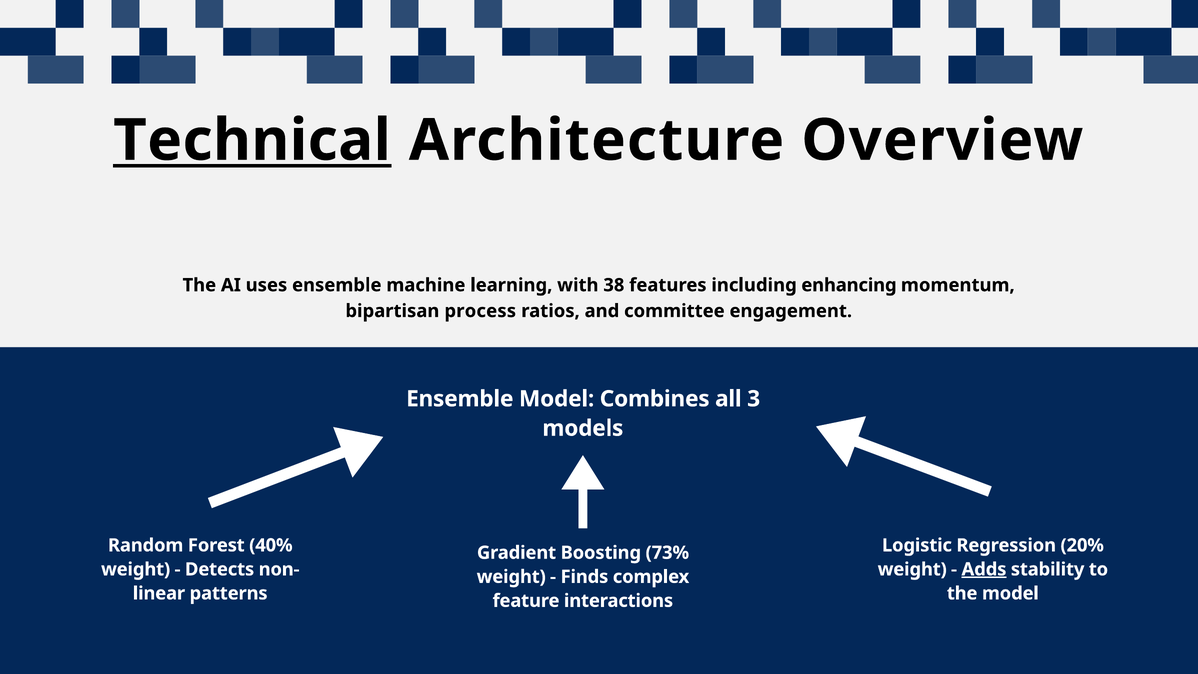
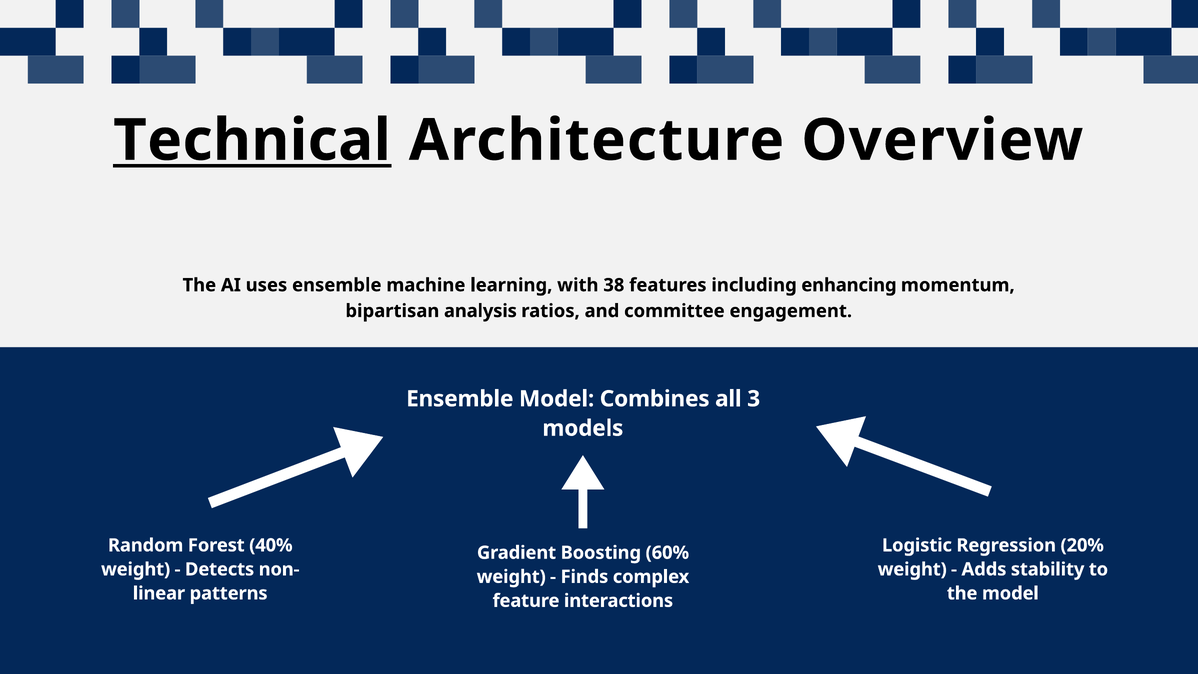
process: process -> analysis (480, 311)
73%: 73% -> 60% (667, 553)
Adds underline: present -> none (984, 569)
